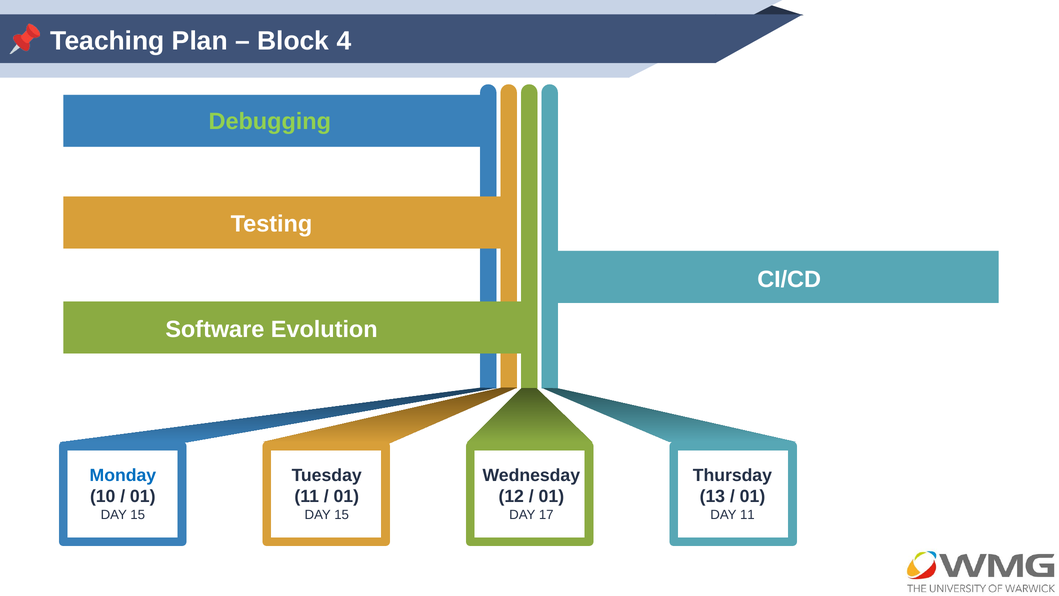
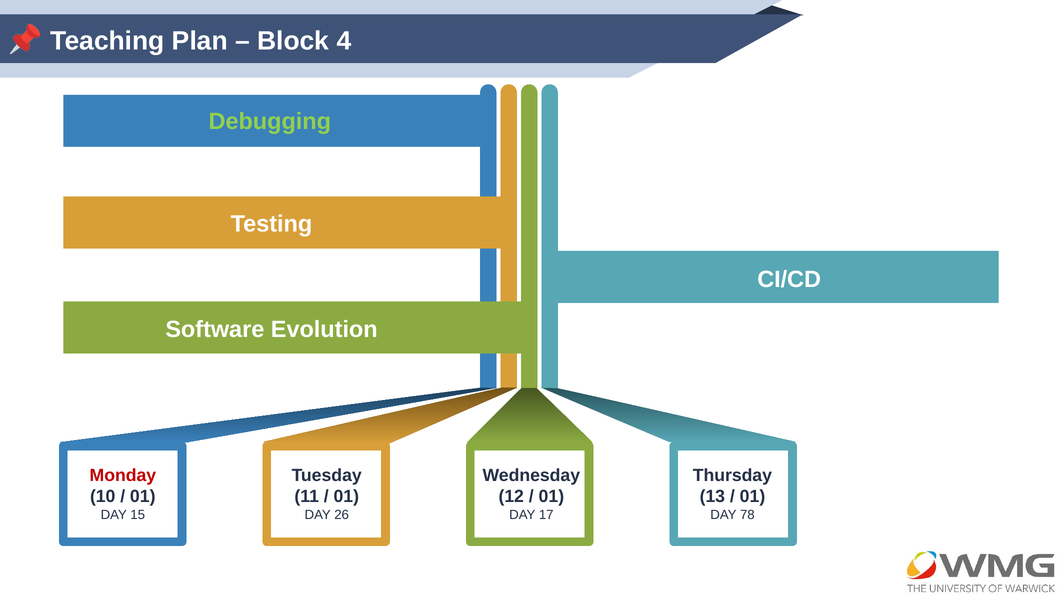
Monday colour: blue -> red (123, 475)
15: 15 -> 26 (342, 514)
DAY 11: 11 -> 78 (747, 514)
